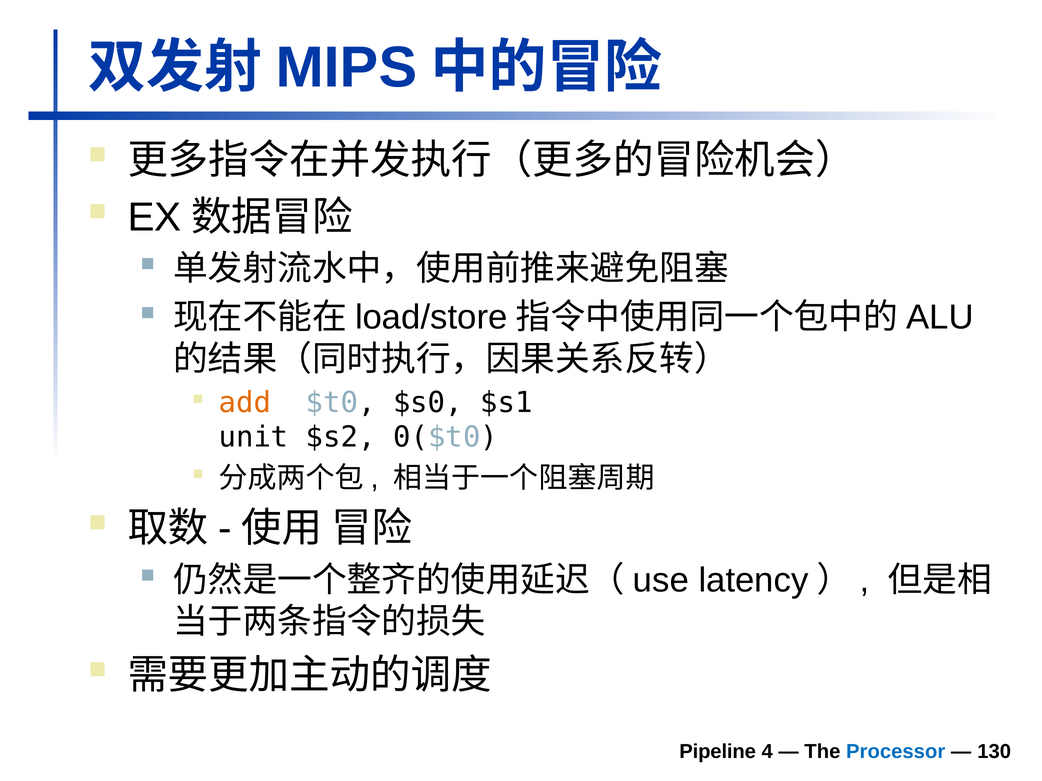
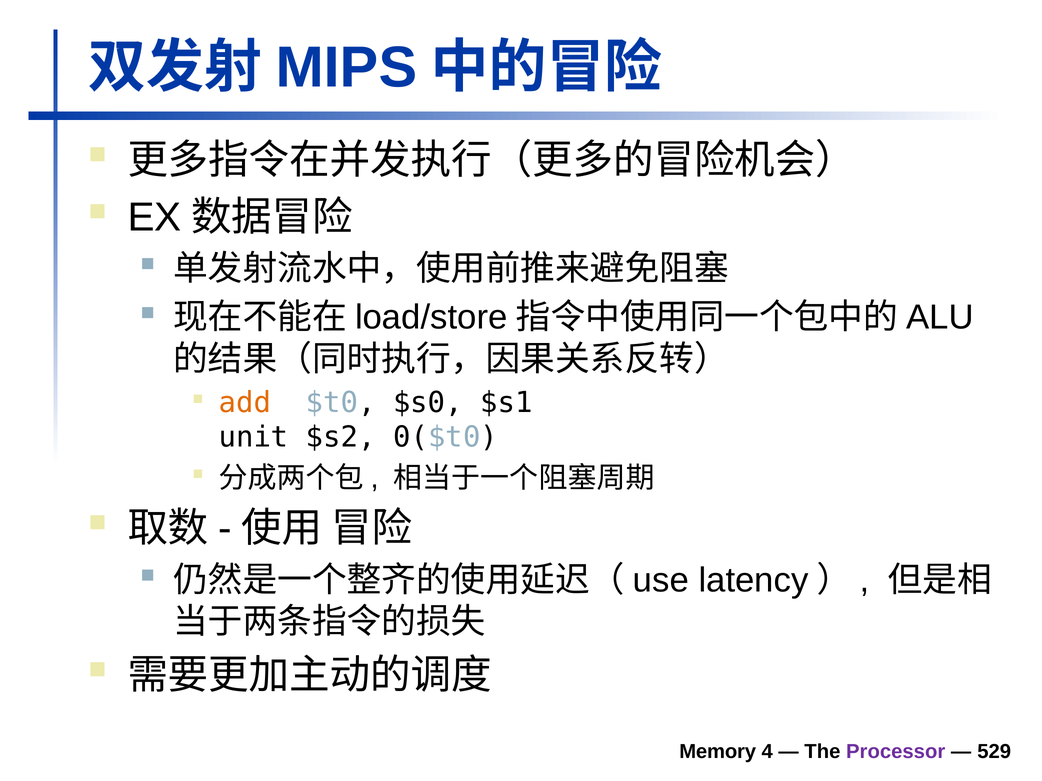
Pipeline: Pipeline -> Memory (718, 752)
Processor colour: blue -> purple (896, 752)
130: 130 -> 529 (994, 752)
